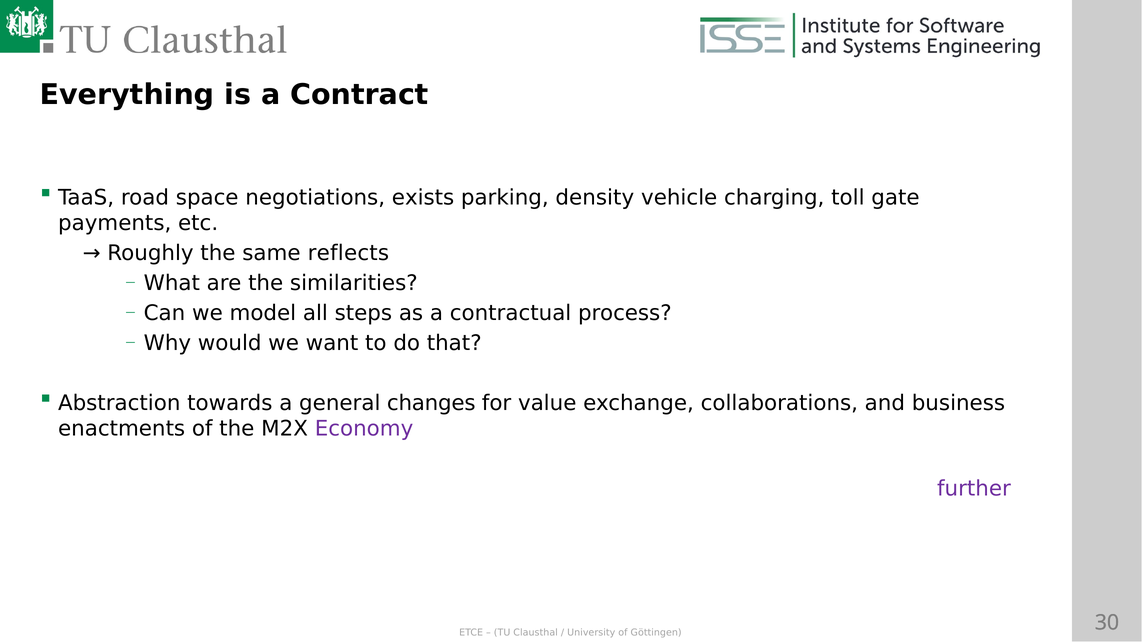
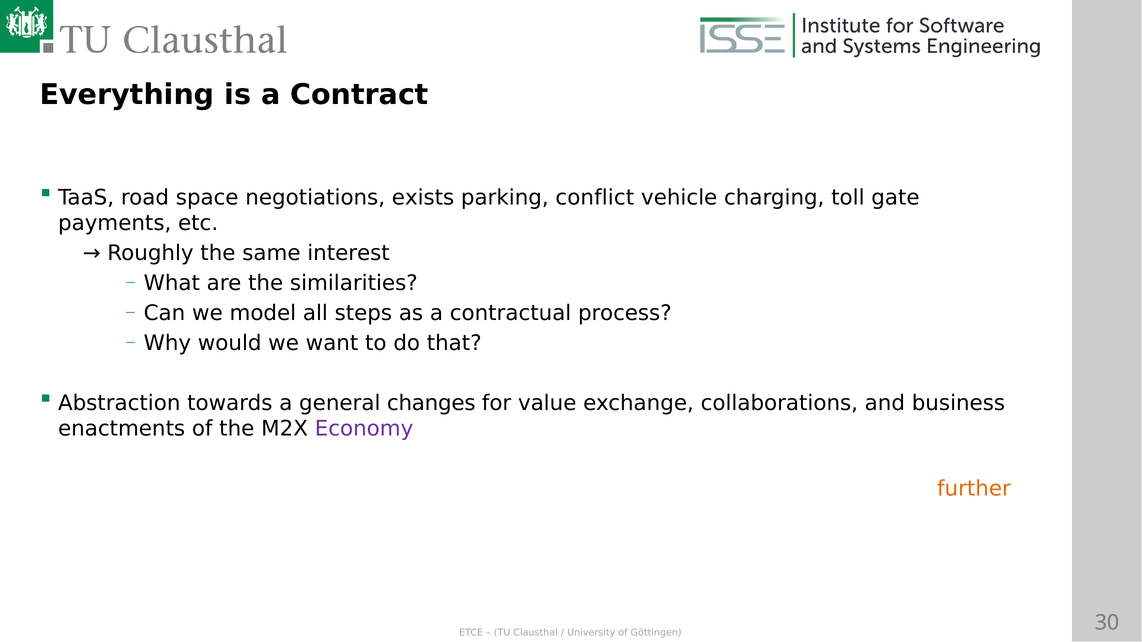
density: density -> conflict (595, 198)
reflects: reflects -> interest (349, 253)
further colour: purple -> orange (974, 489)
